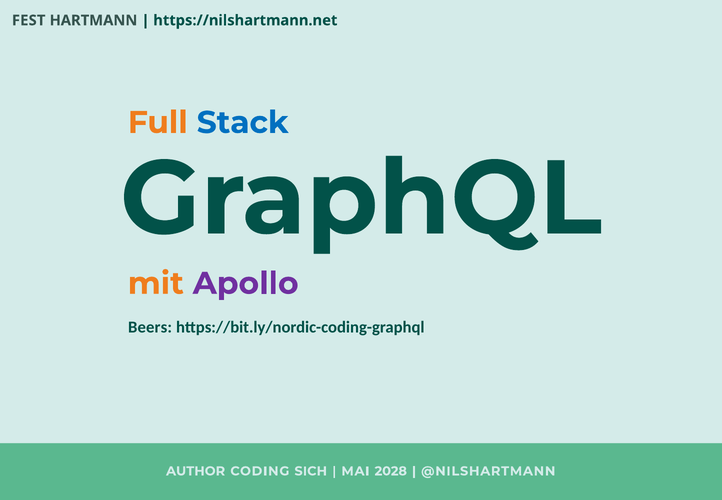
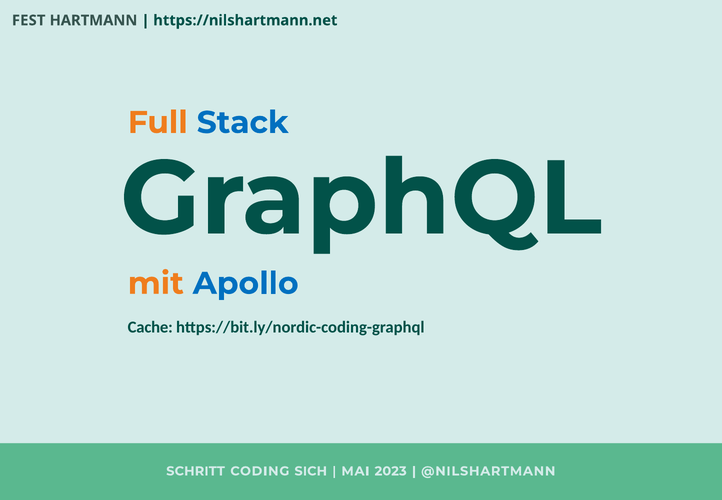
Apollo colour: purple -> blue (246, 283)
Beers: Beers -> Cache (150, 327)
AUTHOR: AUTHOR -> SCHRITT (196, 471)
2028: 2028 -> 2023 (391, 471)
